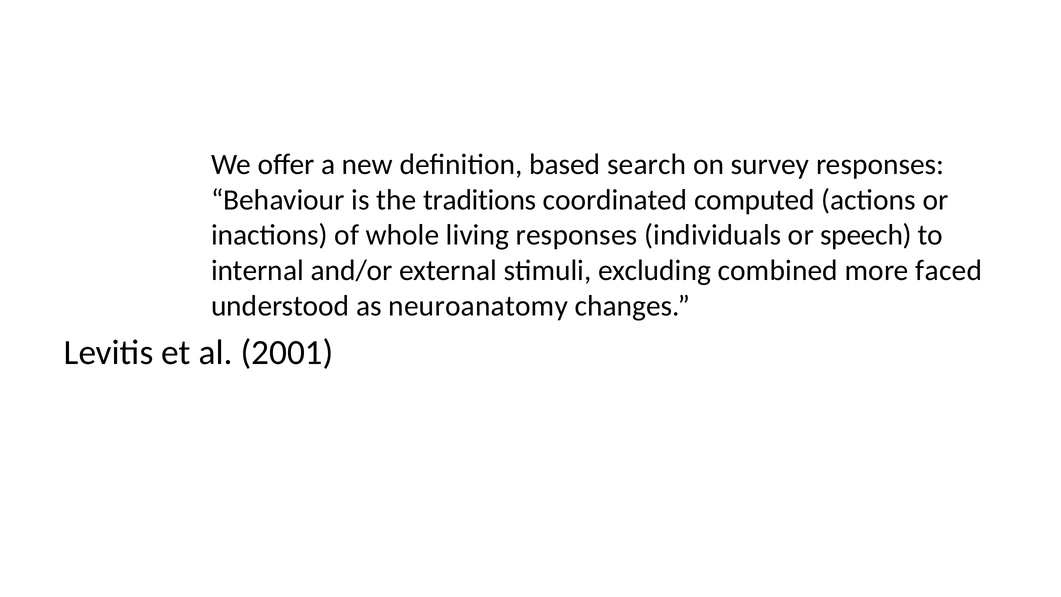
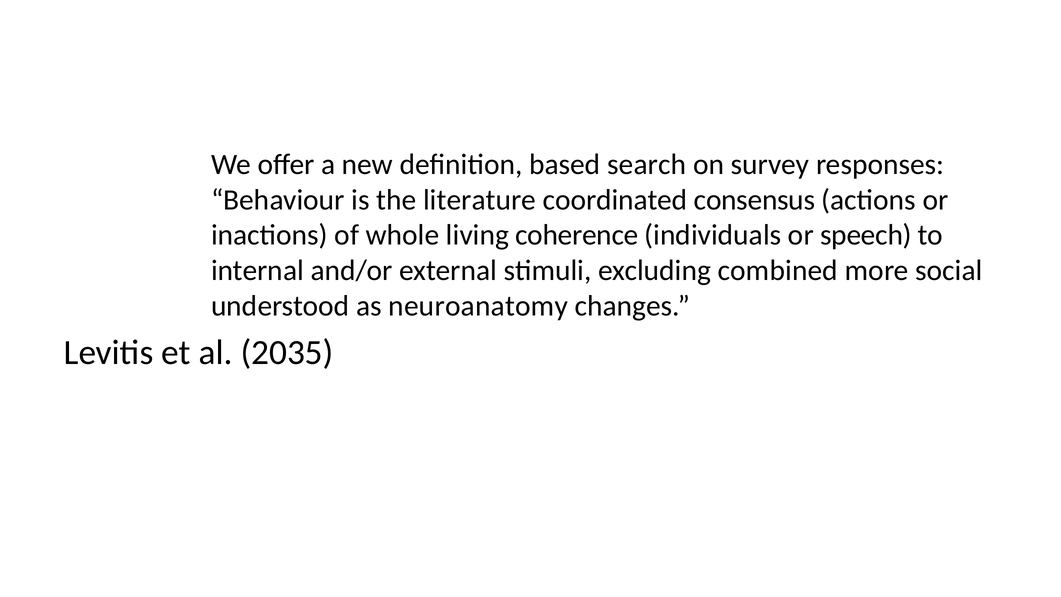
traditions: traditions -> literature (480, 200)
computed: computed -> consensus (755, 200)
living responses: responses -> coherence (577, 235)
faced: faced -> social (949, 270)
2001: 2001 -> 2035 (287, 352)
